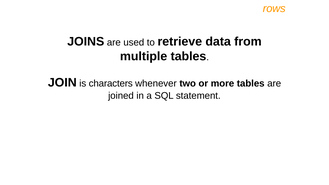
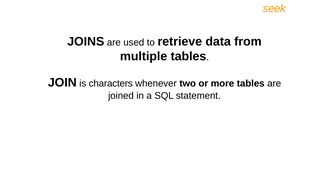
rows: rows -> seek (274, 9)
